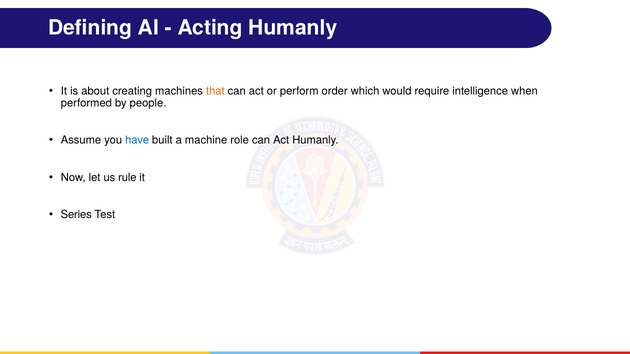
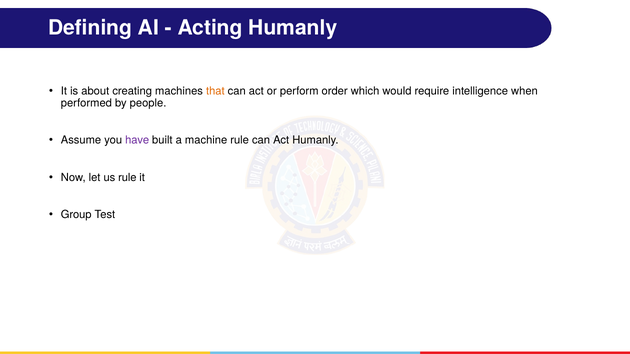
have colour: blue -> purple (137, 140)
machine role: role -> rule (240, 140)
Series: Series -> Group (76, 215)
